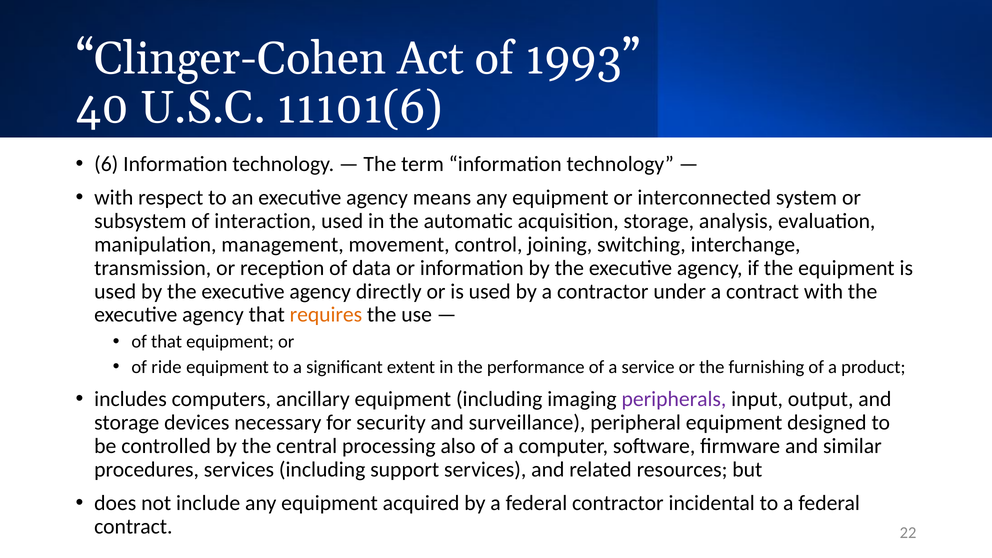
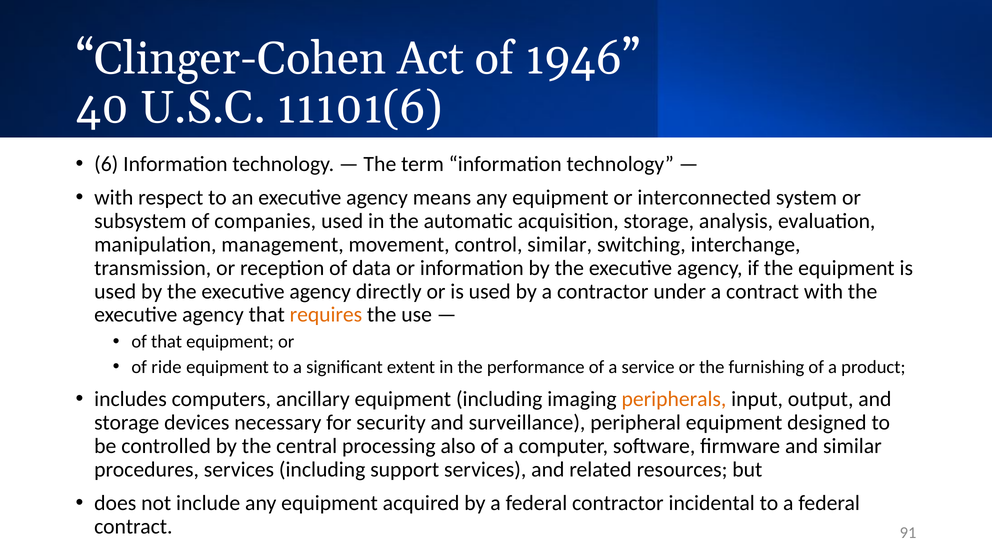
1993: 1993 -> 1946 (583, 59)
interaction: interaction -> companies (265, 221)
control joining: joining -> similar (560, 244)
peripherals colour: purple -> orange (674, 399)
22: 22 -> 91 (908, 533)
